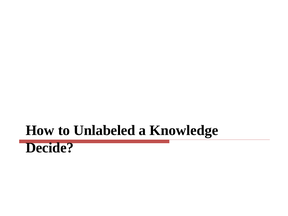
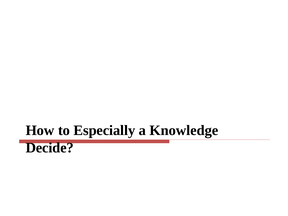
Unlabeled: Unlabeled -> Especially (104, 130)
